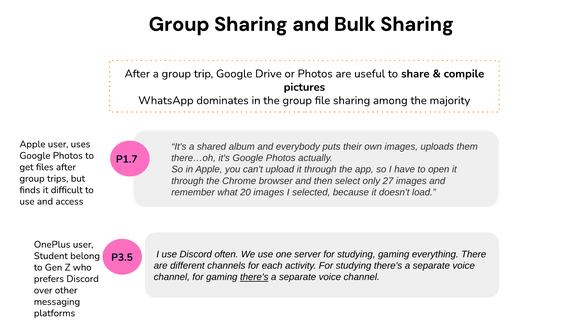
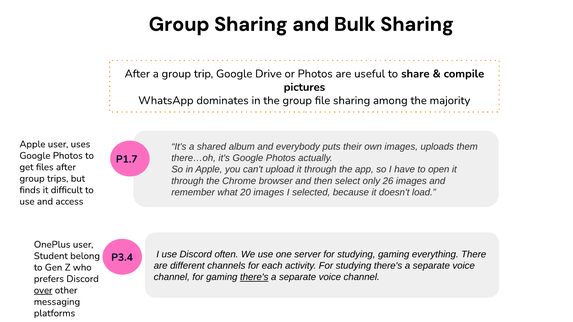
27: 27 -> 26 (388, 181)
P3.5: P3.5 -> P3.4 (122, 258)
over underline: none -> present (43, 291)
